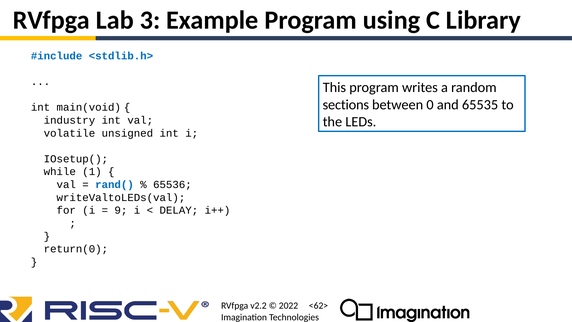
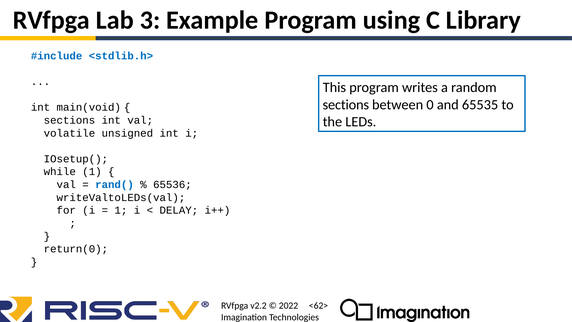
industry: industry -> sections (69, 120)
9: 9 -> 1 (121, 210)
